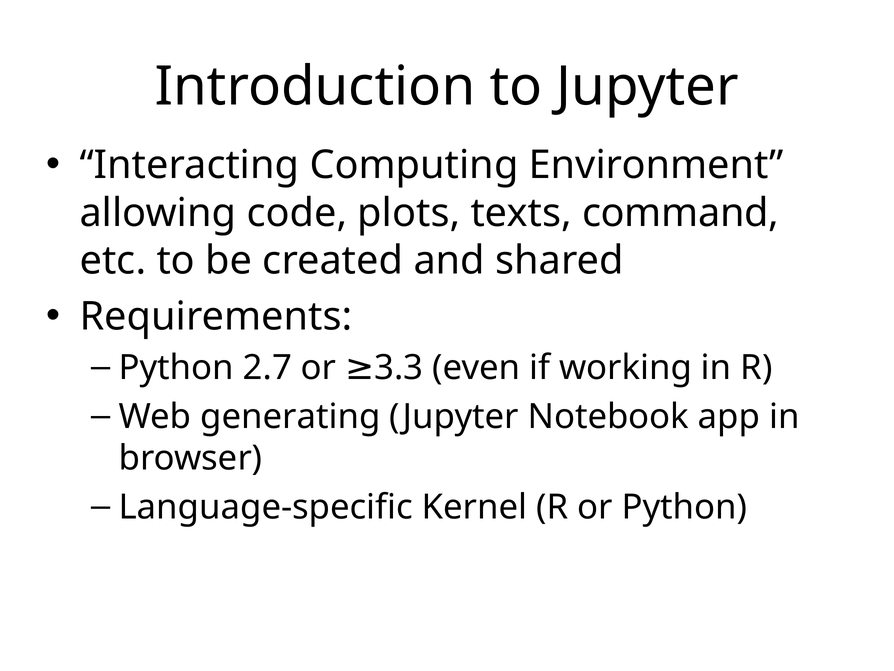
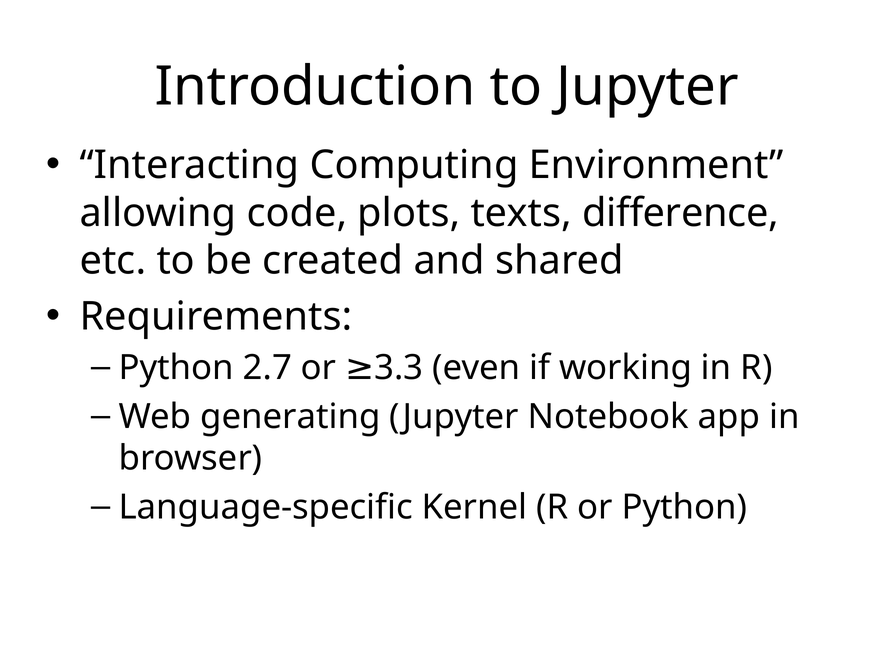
command: command -> difference (681, 213)
